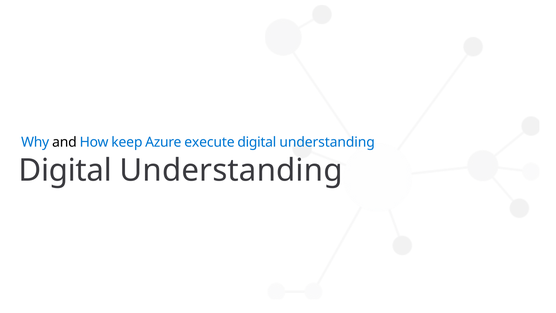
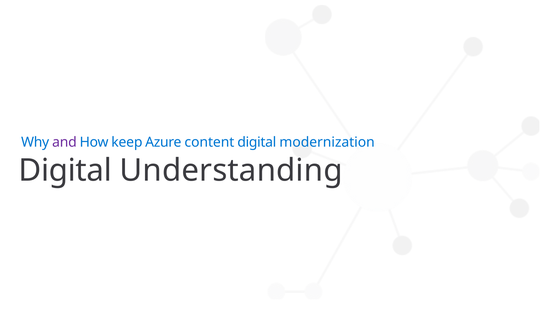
and colour: black -> purple (64, 142)
execute: execute -> content (209, 142)
understanding: understanding -> modernization (327, 142)
